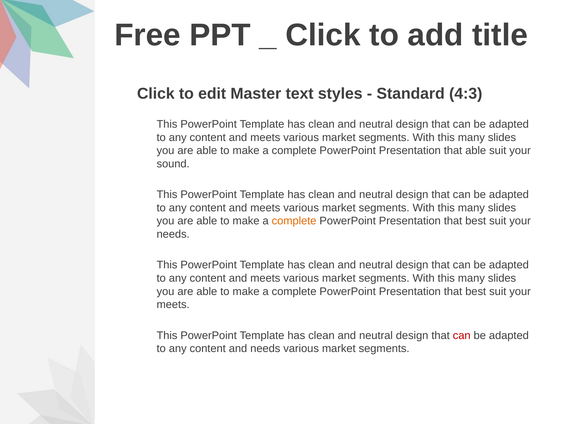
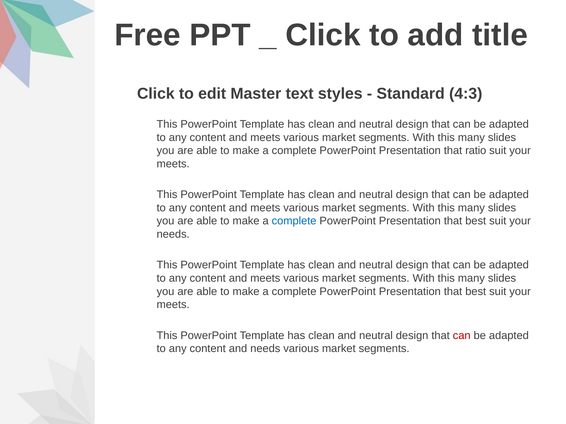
that able: able -> ratio (476, 151)
sound: sound -> meets (173, 164)
complete colour: orange -> blue (294, 221)
